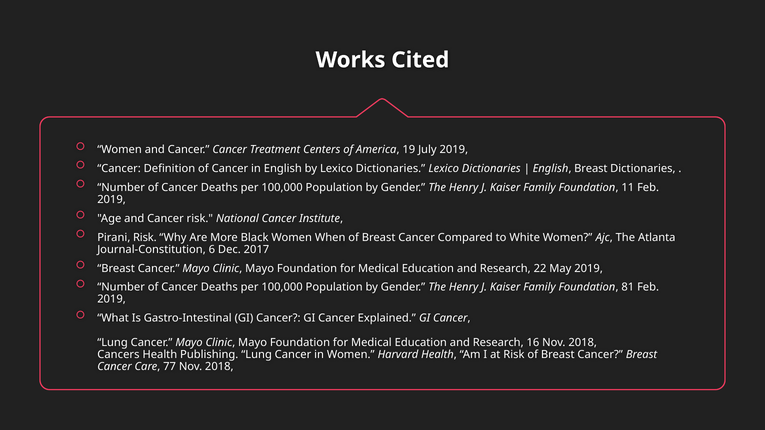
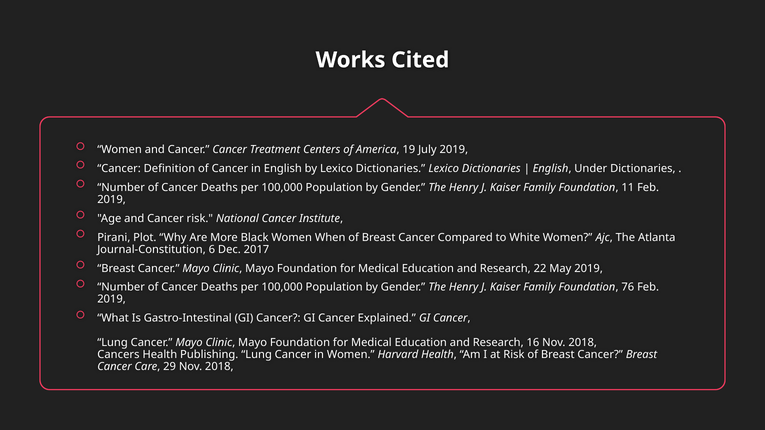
English Breast: Breast -> Under (591, 169)
Pirani Risk: Risk -> Plot (145, 238)
81: 81 -> 76 (628, 287)
77: 77 -> 29 (170, 367)
